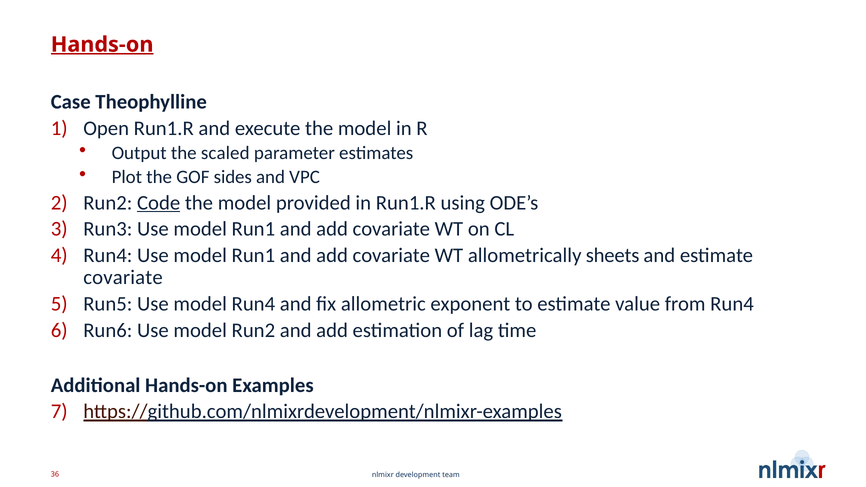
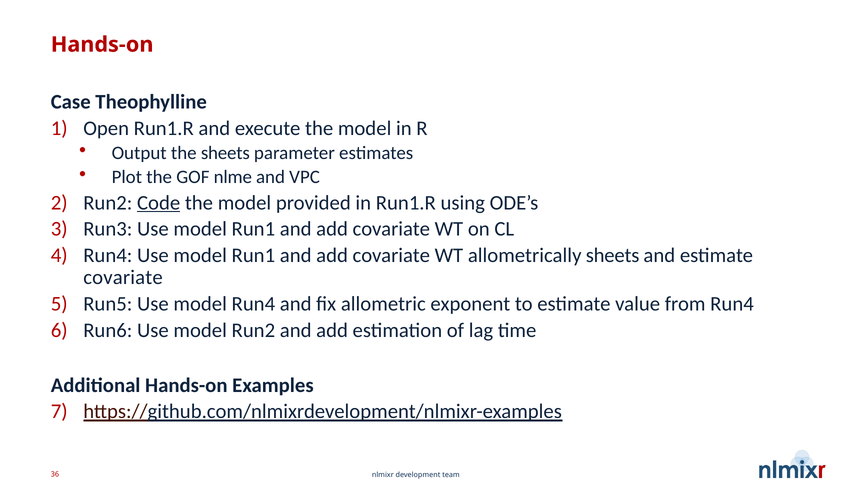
Hands-on underline: present -> none (102, 45)
the scaled: scaled -> sheets (225, 153)
sides: sides -> nlme (233, 177)
